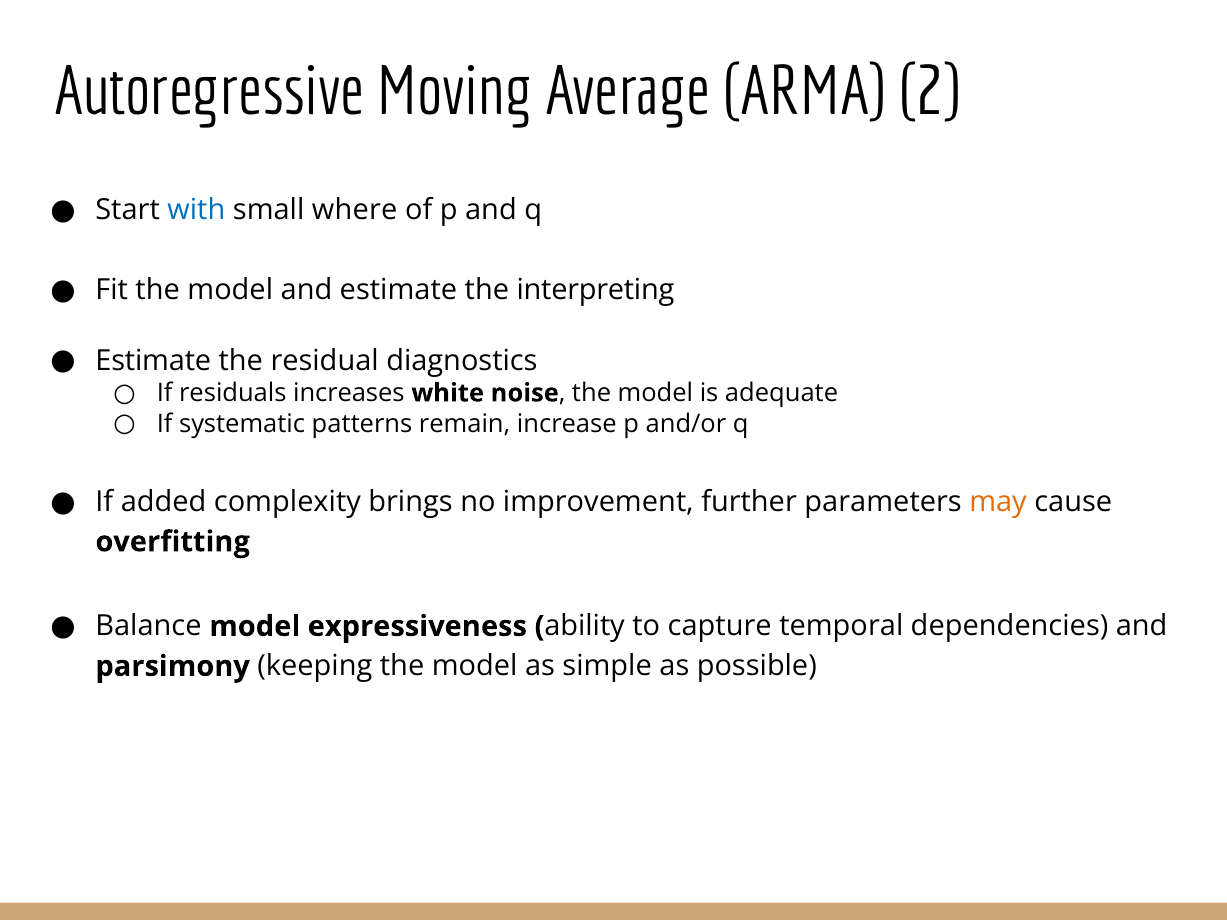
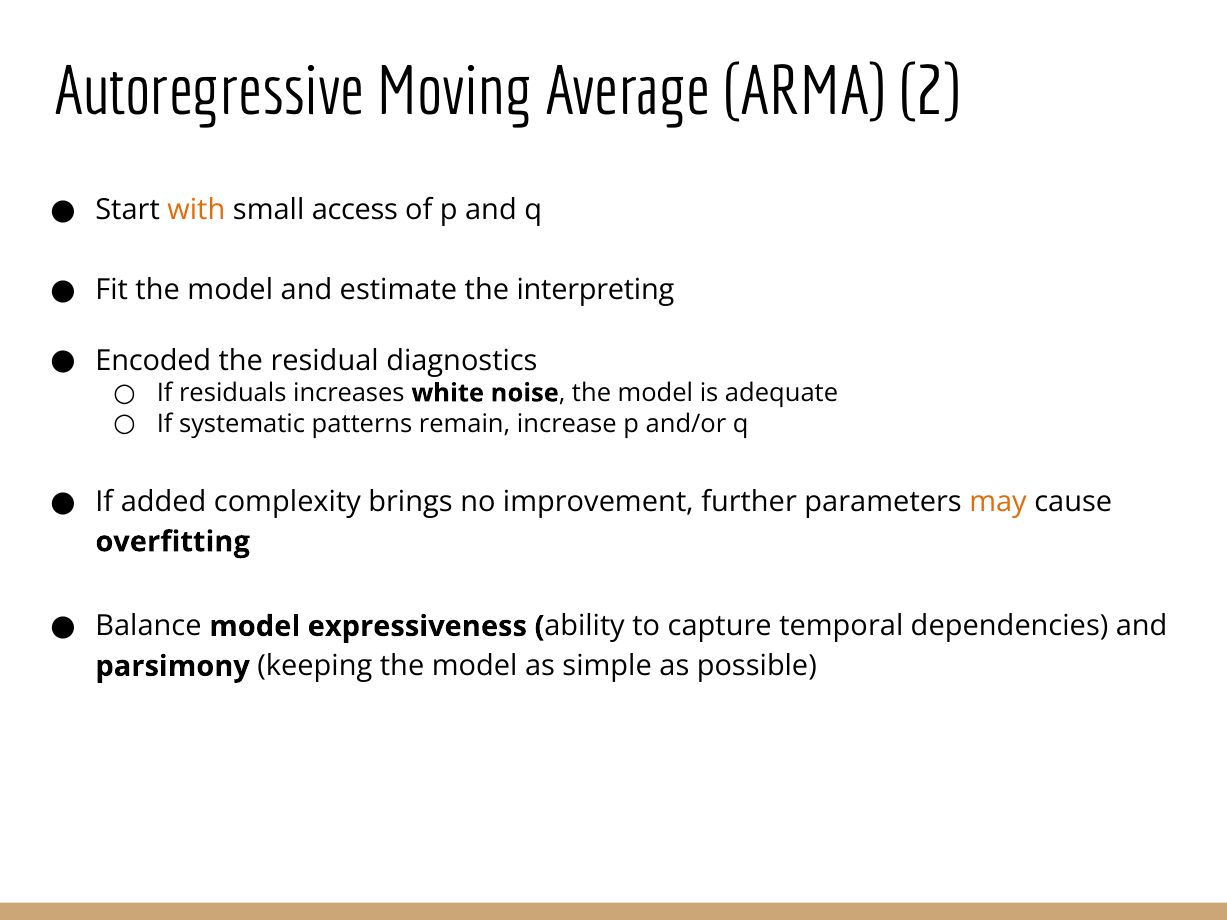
with colour: blue -> orange (196, 210)
where: where -> access (355, 210)
Estimate: Estimate -> Encoded (153, 361)
